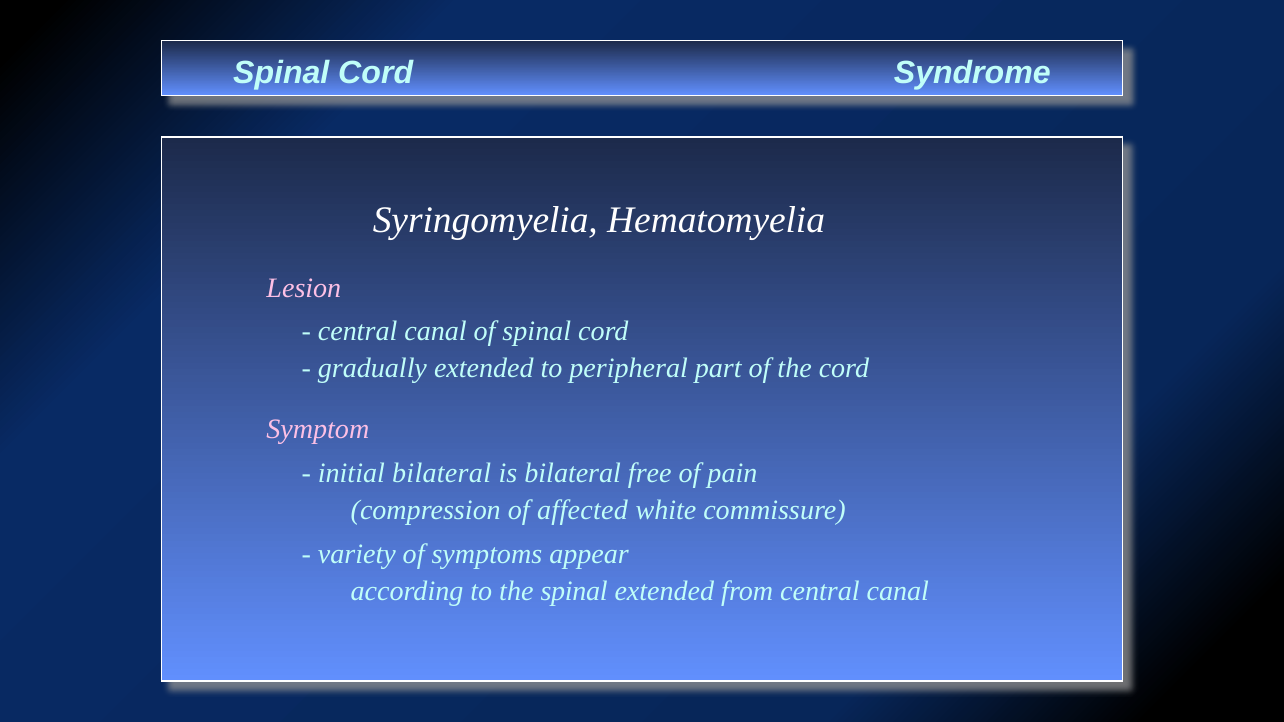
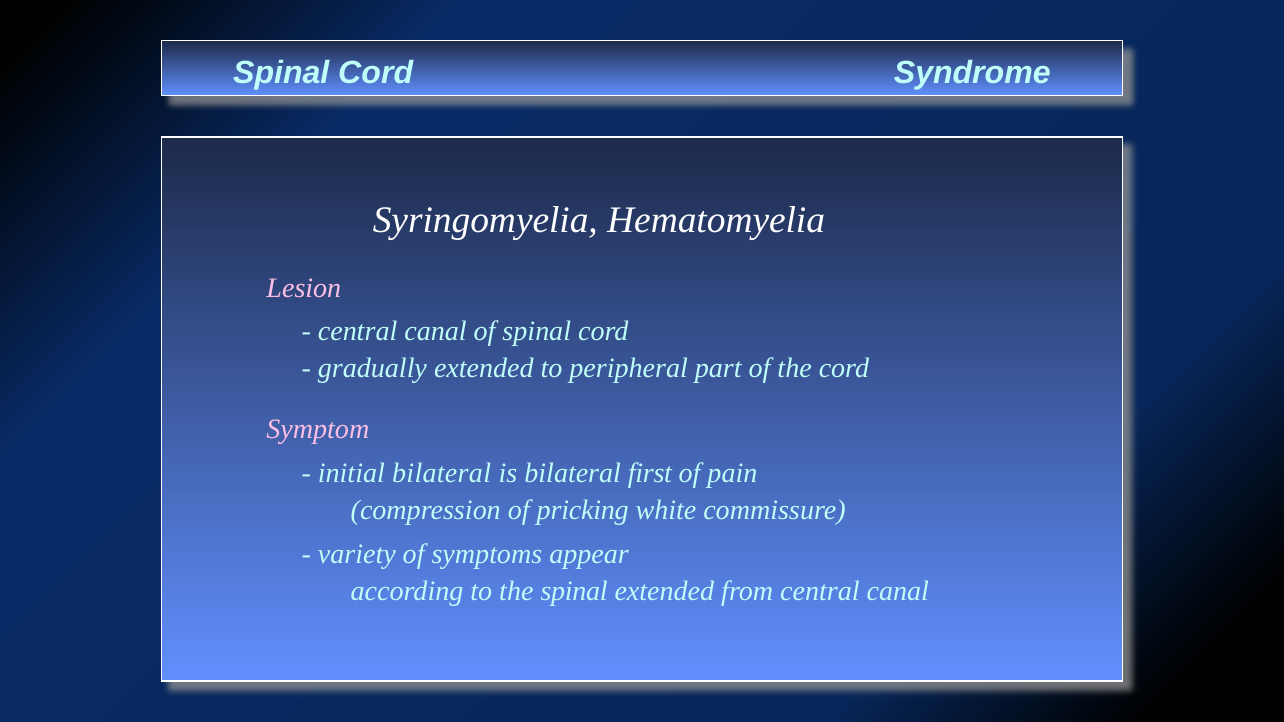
free: free -> first (650, 473)
affected: affected -> pricking (583, 510)
